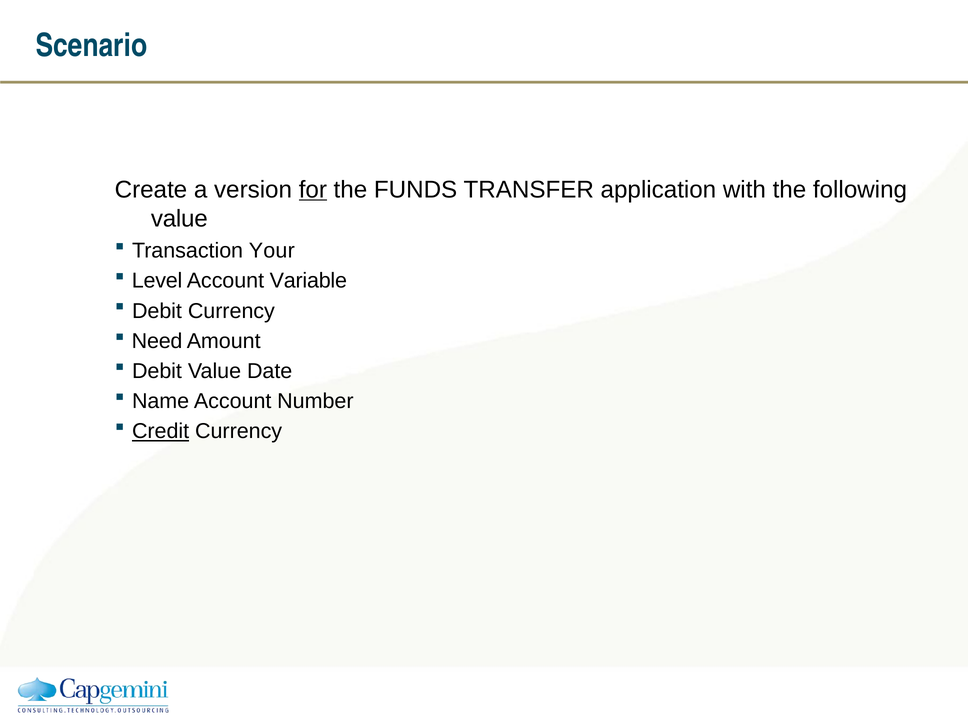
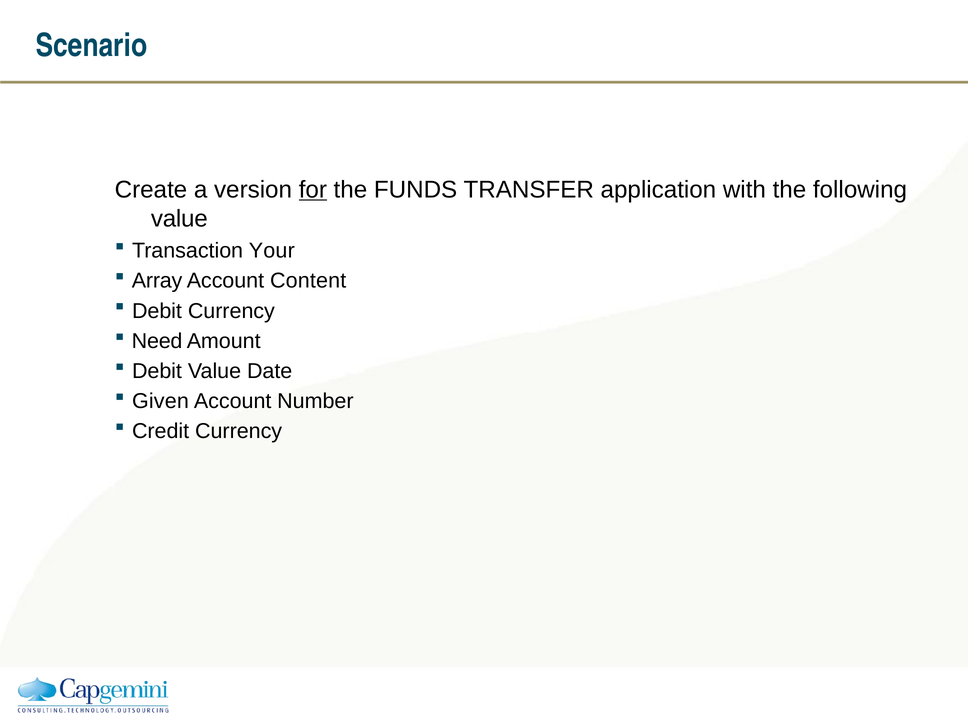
Level: Level -> Array (157, 281)
Variable: Variable -> Content (308, 281)
Name: Name -> Given (160, 401)
Credit underline: present -> none (161, 431)
